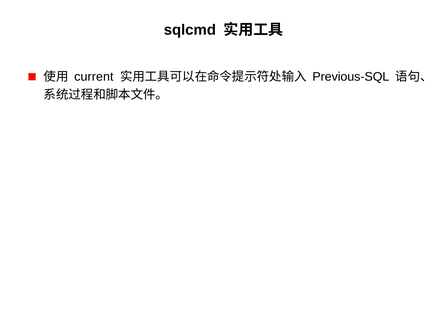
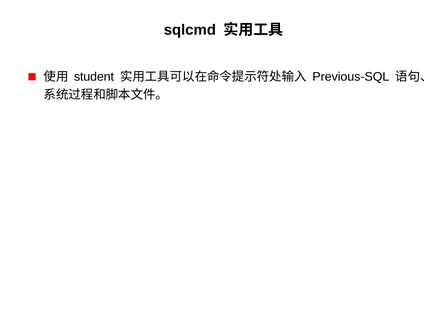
current: current -> student (94, 77)
